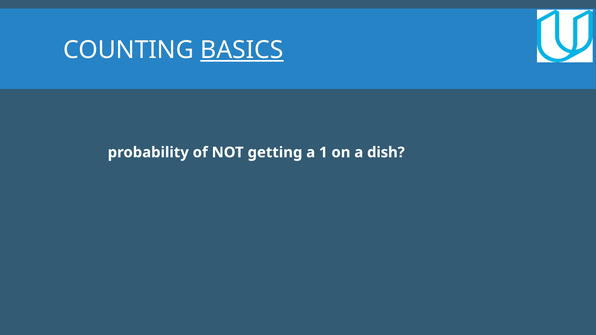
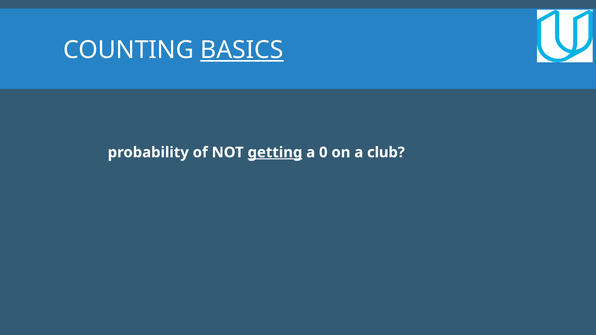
getting underline: none -> present (275, 153)
1: 1 -> 0 (323, 153)
dish: dish -> club (386, 153)
